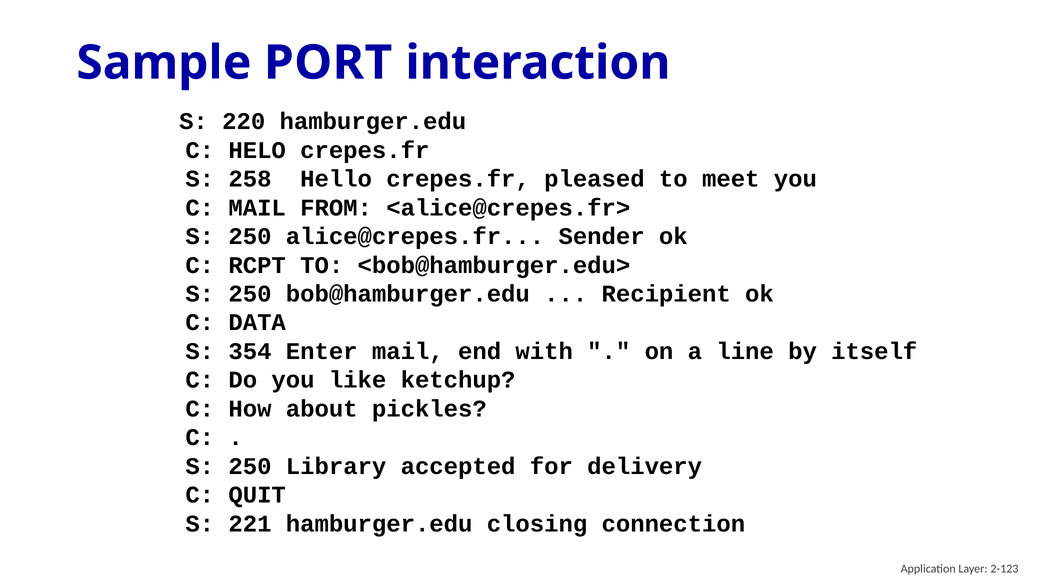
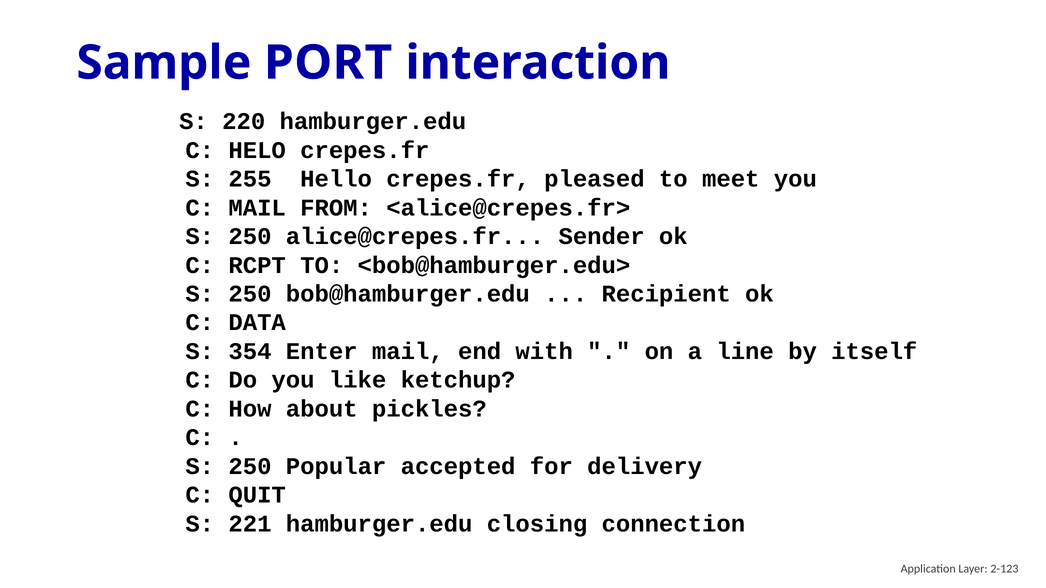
258: 258 -> 255 (250, 179)
Library: Library -> Popular (336, 467)
